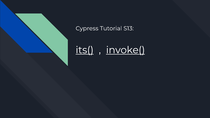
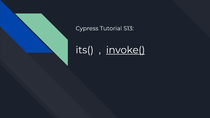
its( underline: present -> none (85, 50)
